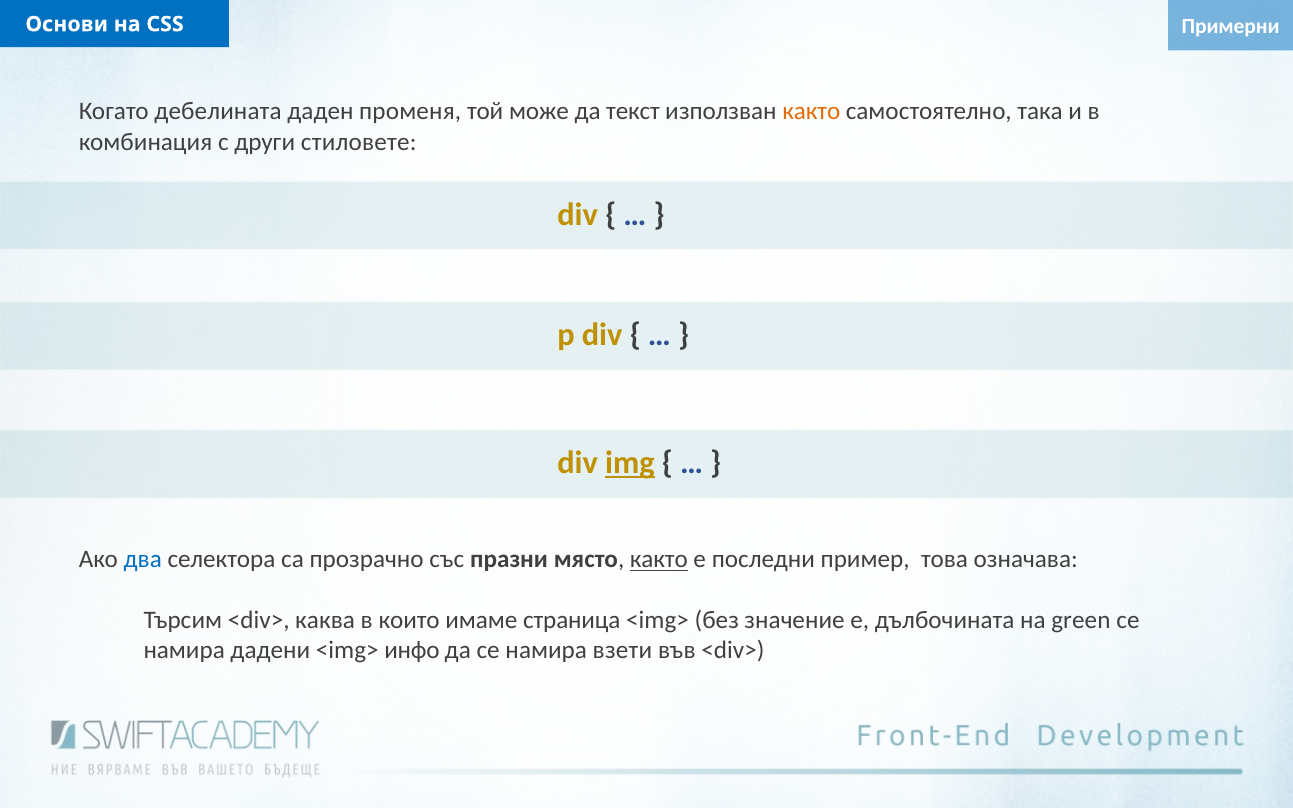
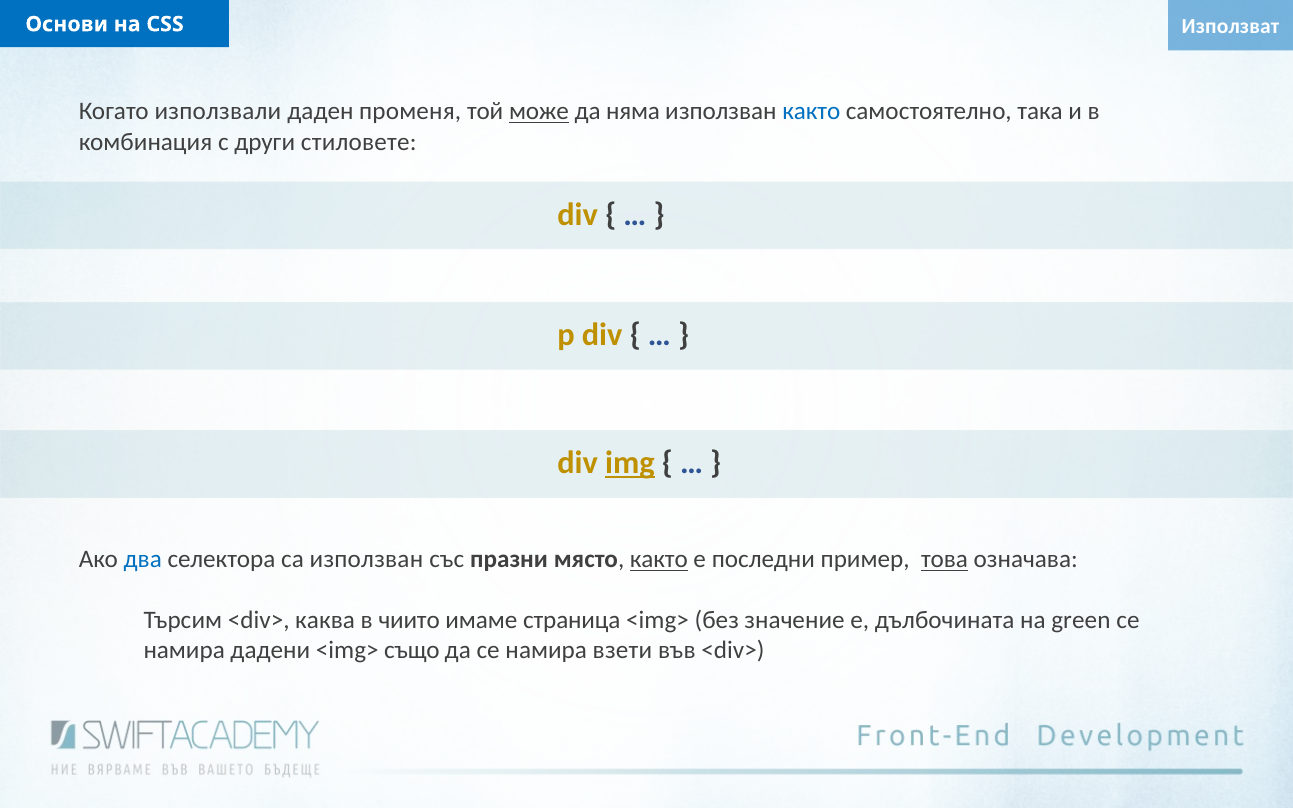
Примерни: Примерни -> Използват (1230, 26)
дебелината: дебелината -> използвали (218, 112)
може underline: none -> present (539, 112)
текст: текст -> няма (633, 112)
както colour: orange -> blue (811, 112)
са прозрачно: прозрачно -> използван (366, 560)
това underline: none -> present (944, 560)
които: които -> чиито (409, 620)
инфо: инфо -> също (412, 650)
